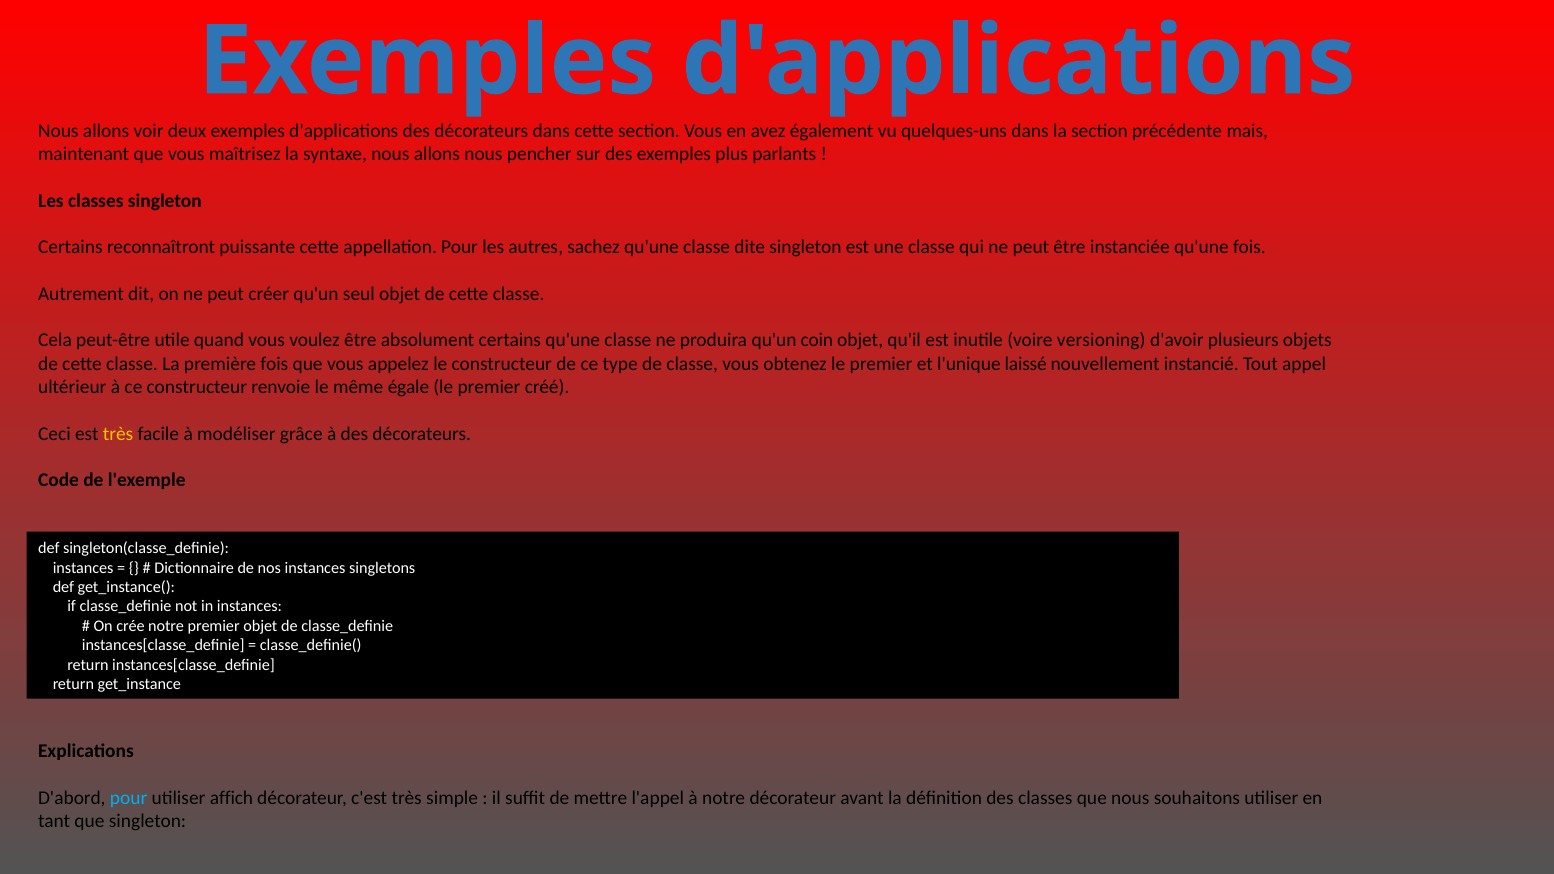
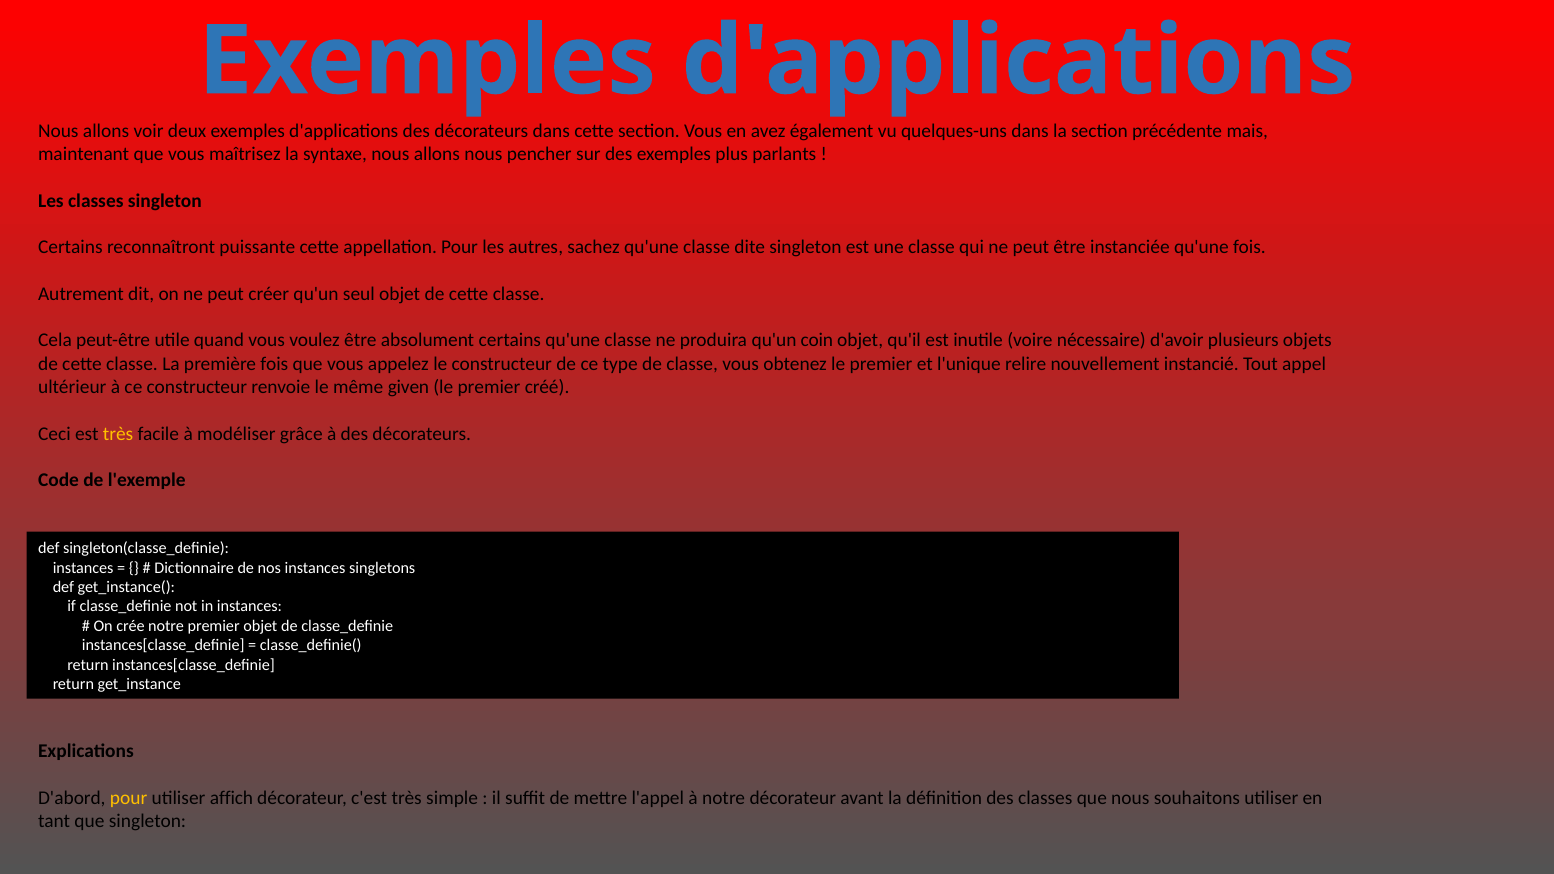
versioning: versioning -> nécessaire (1101, 340)
laissé: laissé -> relire (1026, 364)
égale: égale -> given (408, 387)
pour colour: light blue -> yellow (129, 798)
